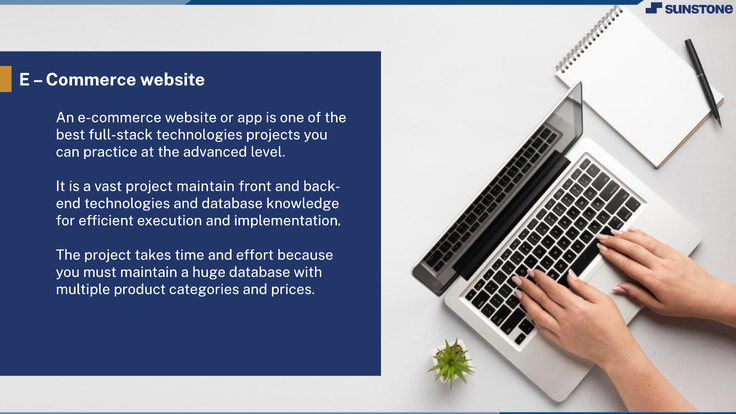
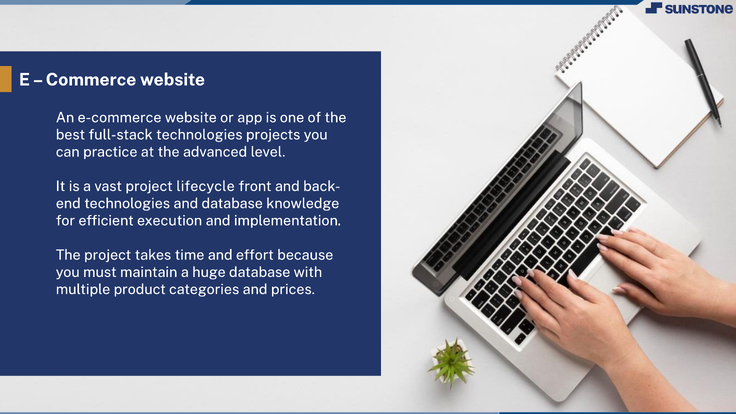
project maintain: maintain -> lifecycle (206, 186)
